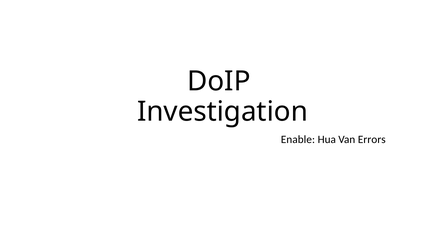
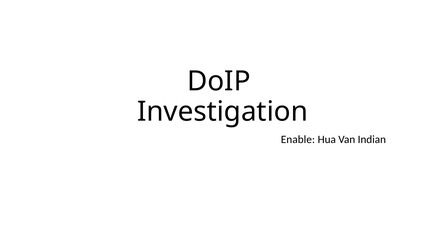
Errors: Errors -> Indian (372, 139)
